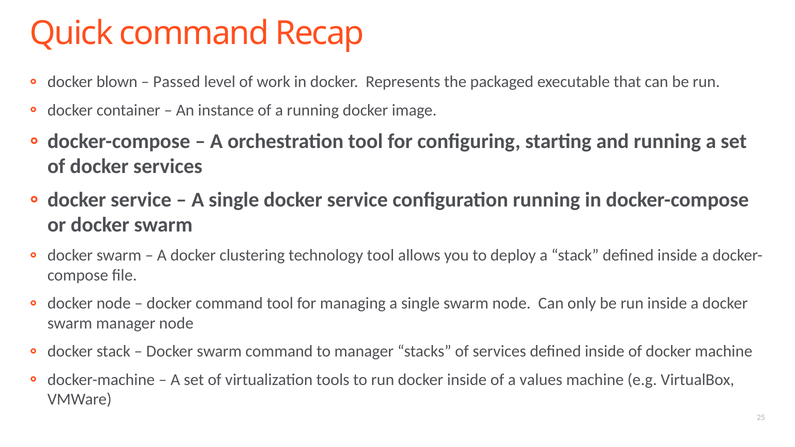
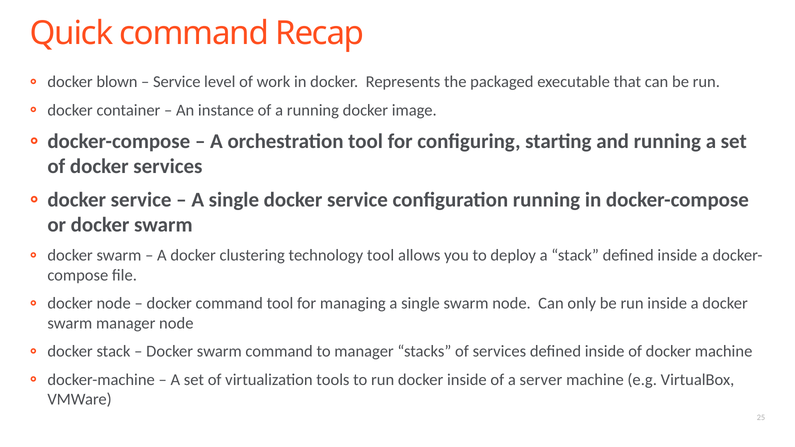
Passed: Passed -> Service (177, 82)
values: values -> server (541, 380)
